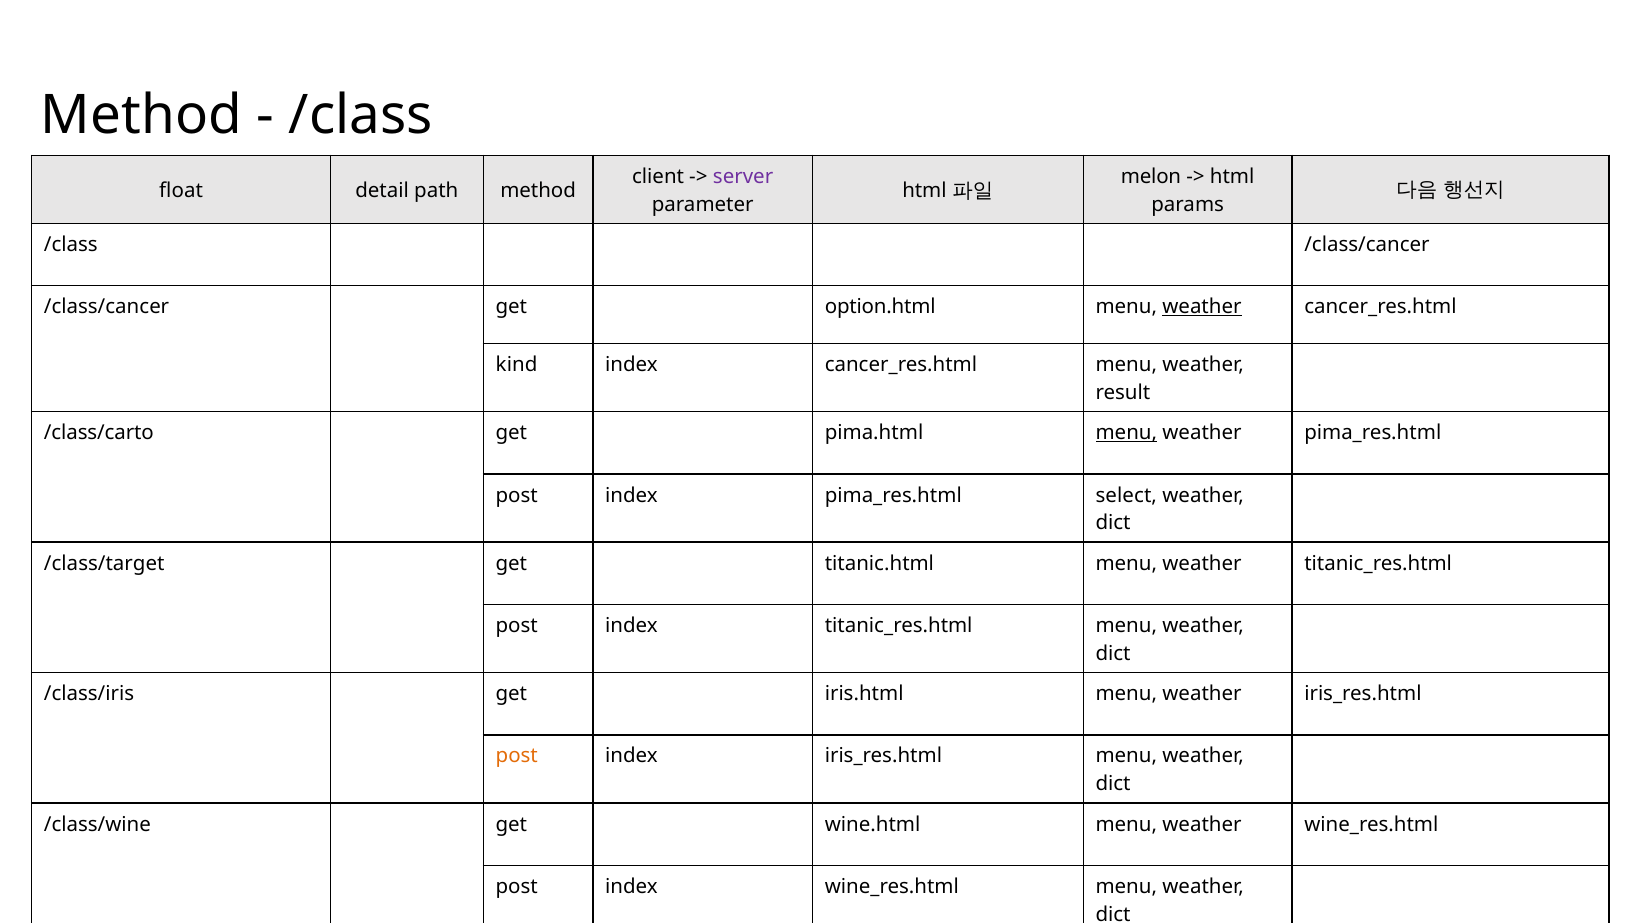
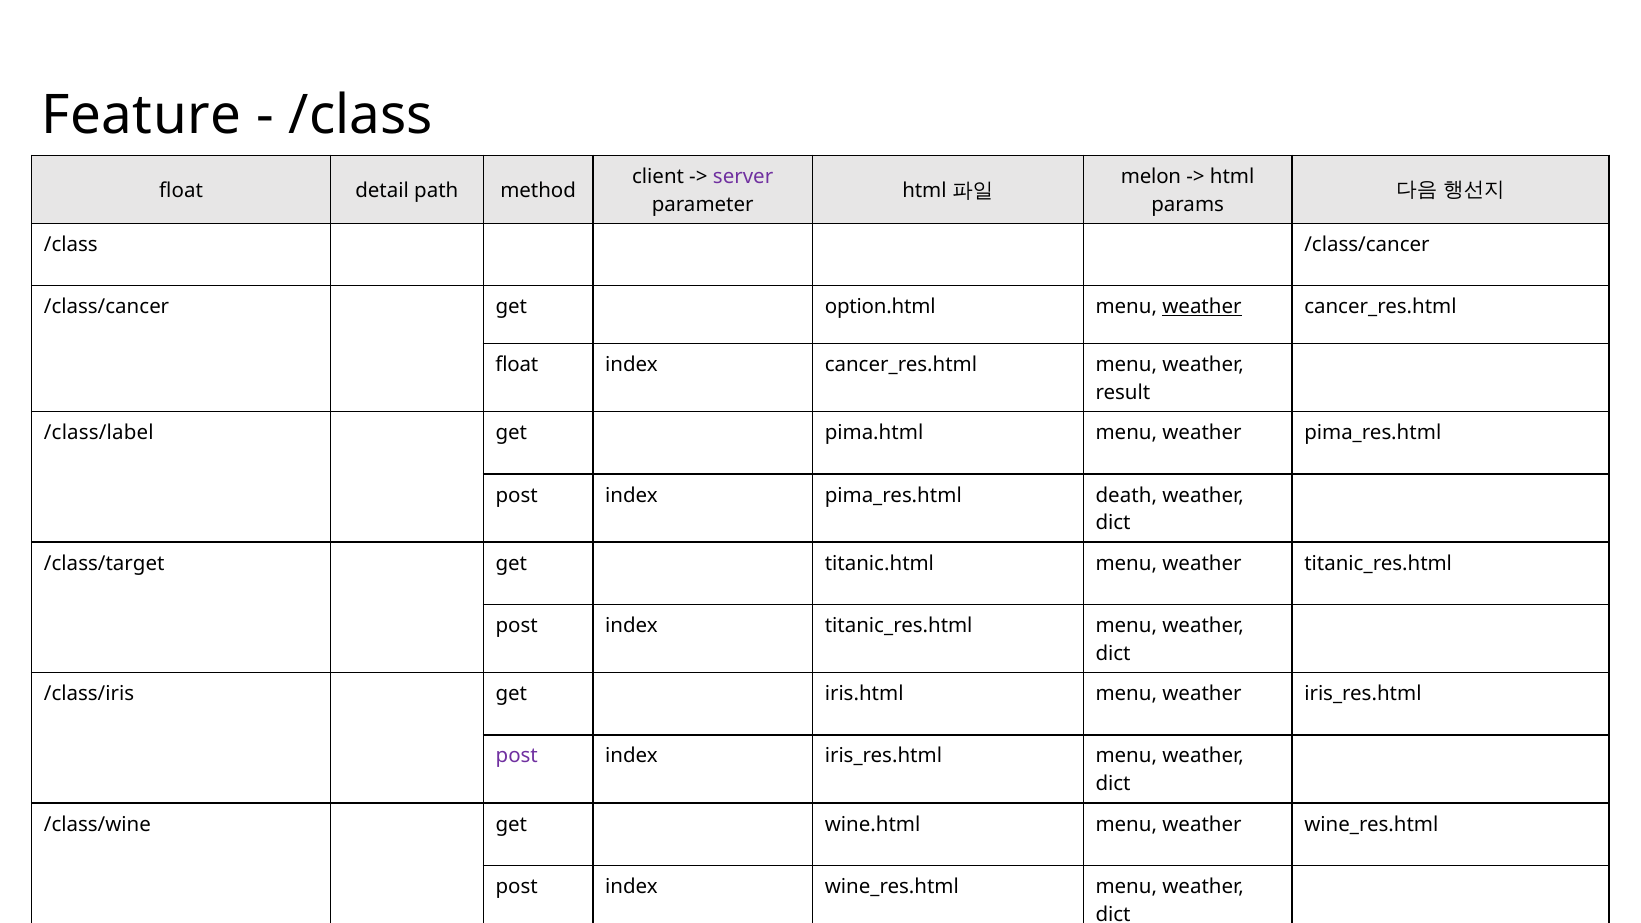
Method: Method -> Feature (141, 115)
kind: kind -> float (517, 365)
/class/carto: /class/carto -> /class/label (99, 433)
menu underline: present -> none (1126, 433)
select: select -> death (1126, 495)
post colour: orange -> purple (517, 756)
